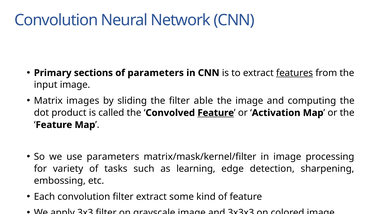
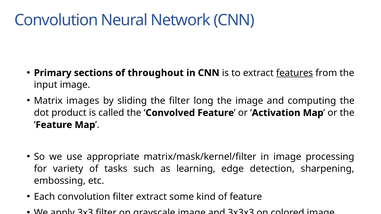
of parameters: parameters -> throughout (156, 73)
able: able -> long (204, 101)
Feature underline: present -> none (216, 113)
use parameters: parameters -> appropriate (113, 157)
